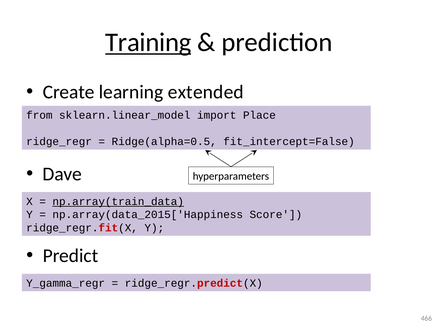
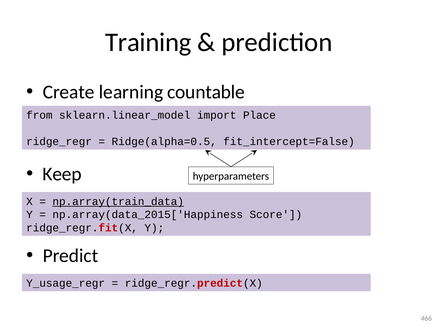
Training underline: present -> none (148, 42)
extended: extended -> countable (206, 92)
Dave: Dave -> Keep (62, 174)
Y_gamma_regr: Y_gamma_regr -> Y_usage_regr (66, 283)
